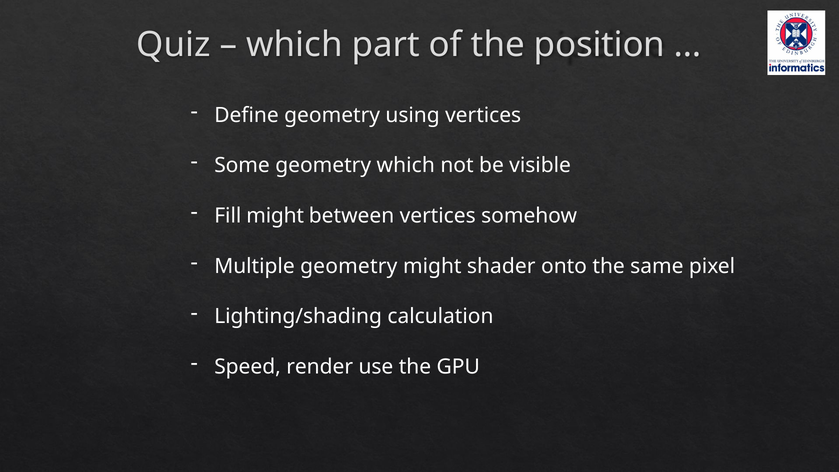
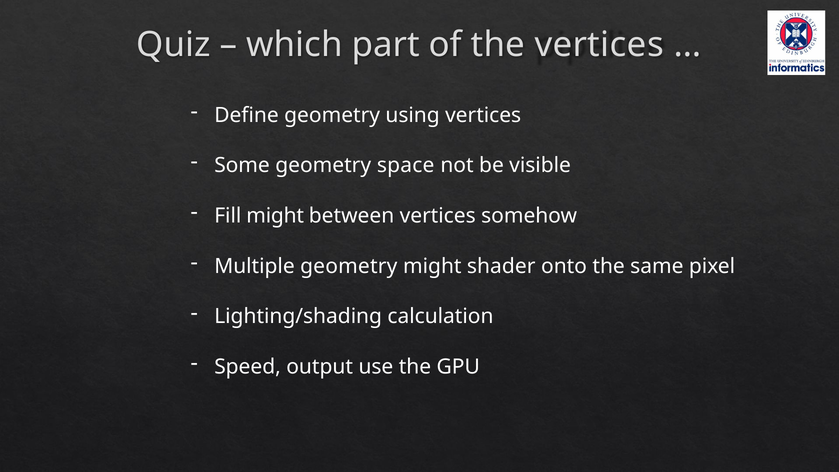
the position: position -> vertices (599, 44)
geometry which: which -> space (406, 165)
render: render -> output (320, 367)
